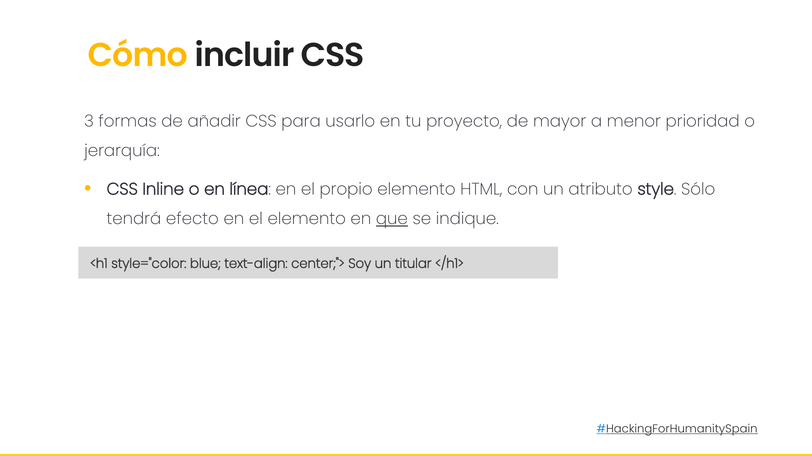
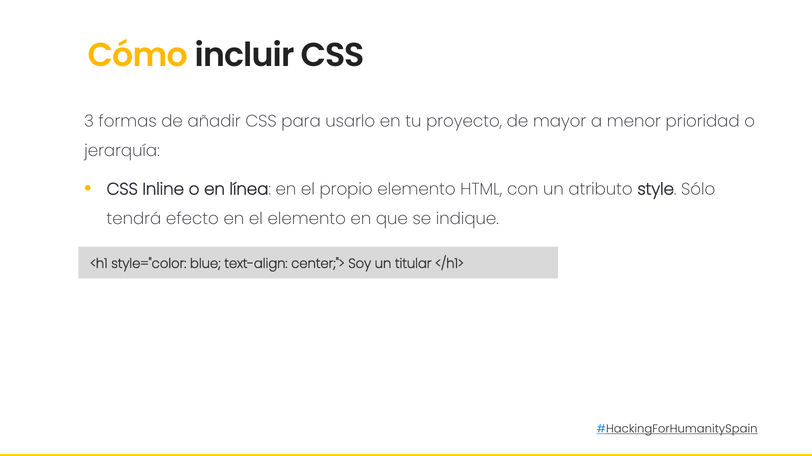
que underline: present -> none (392, 219)
